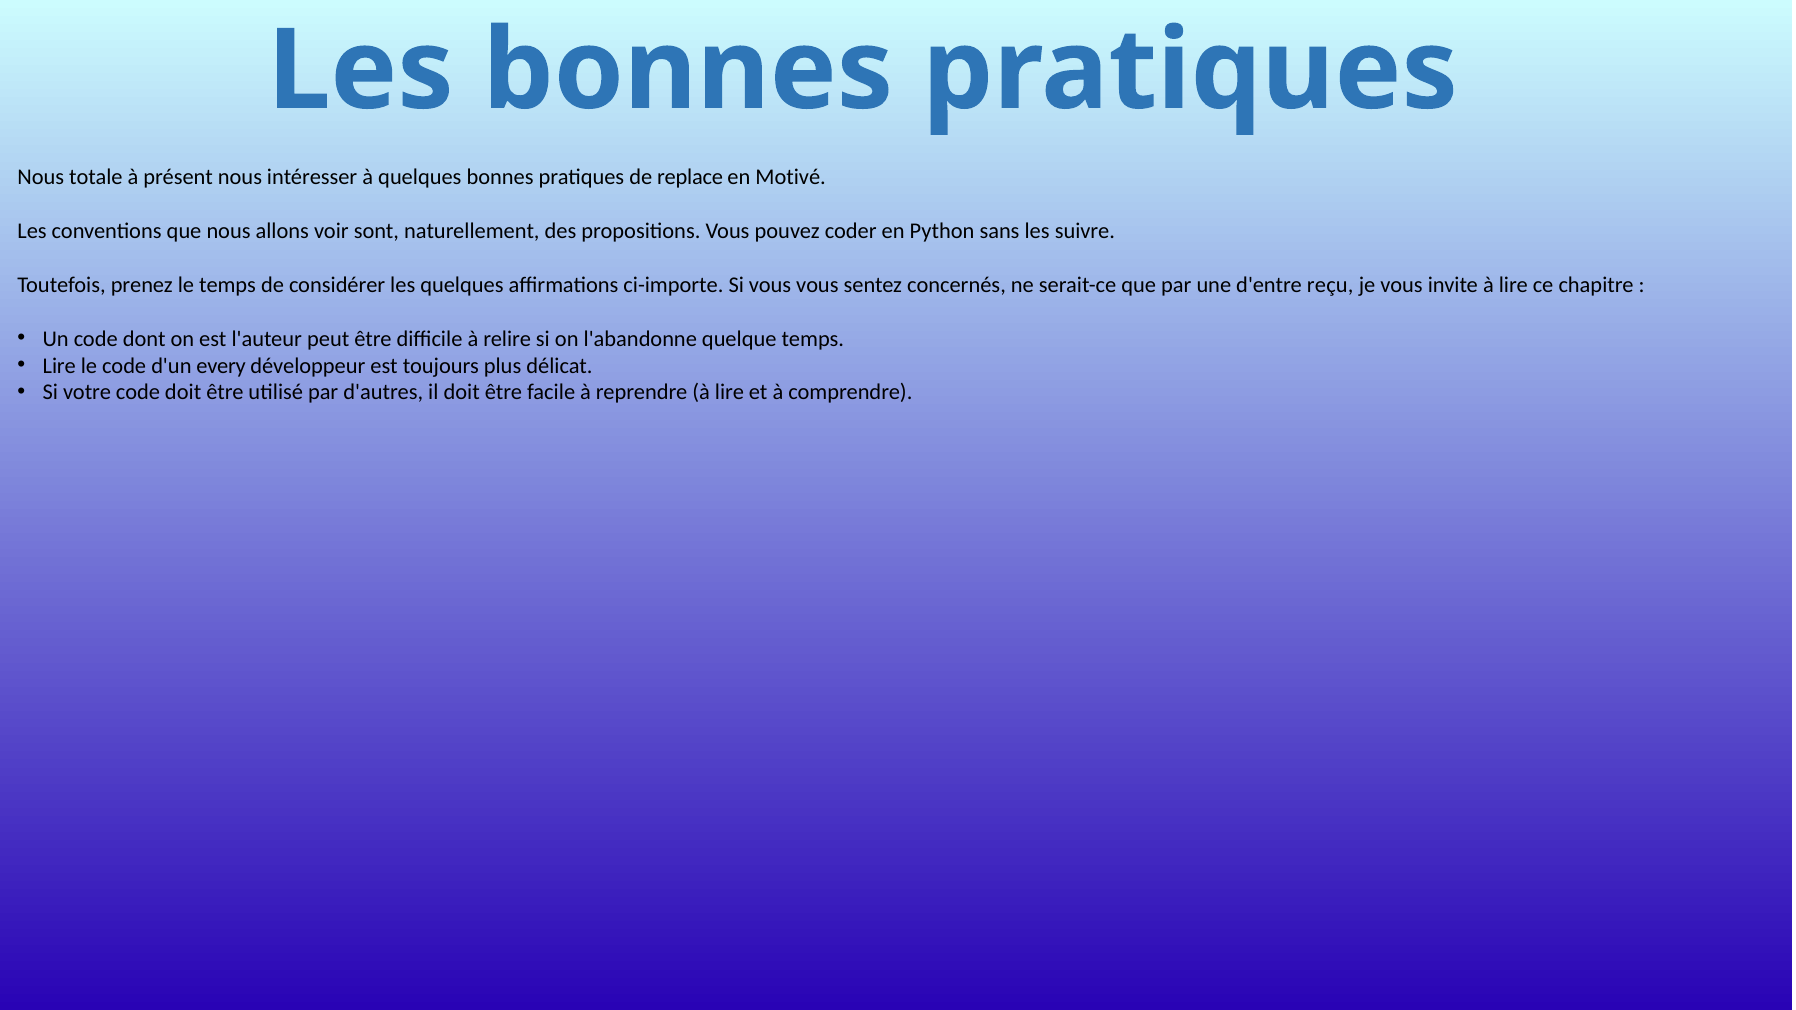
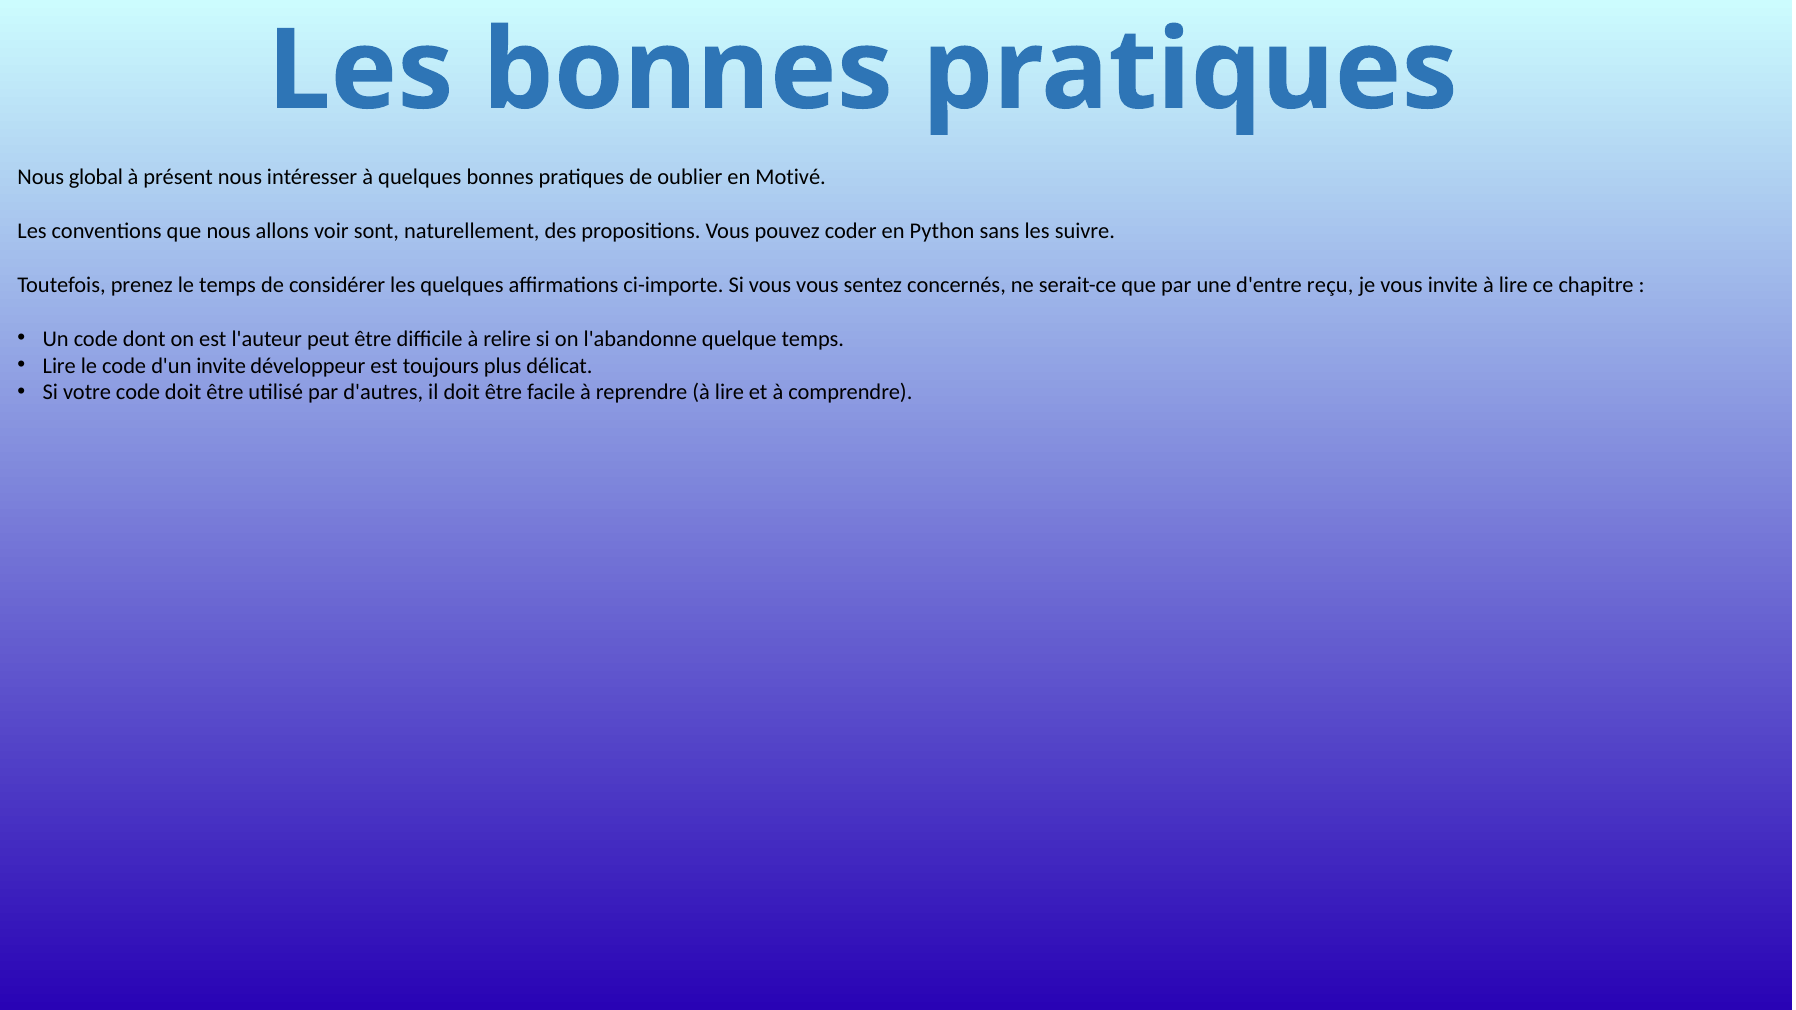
totale: totale -> global (96, 177)
replace: replace -> oublier (690, 177)
d'un every: every -> invite (221, 366)
